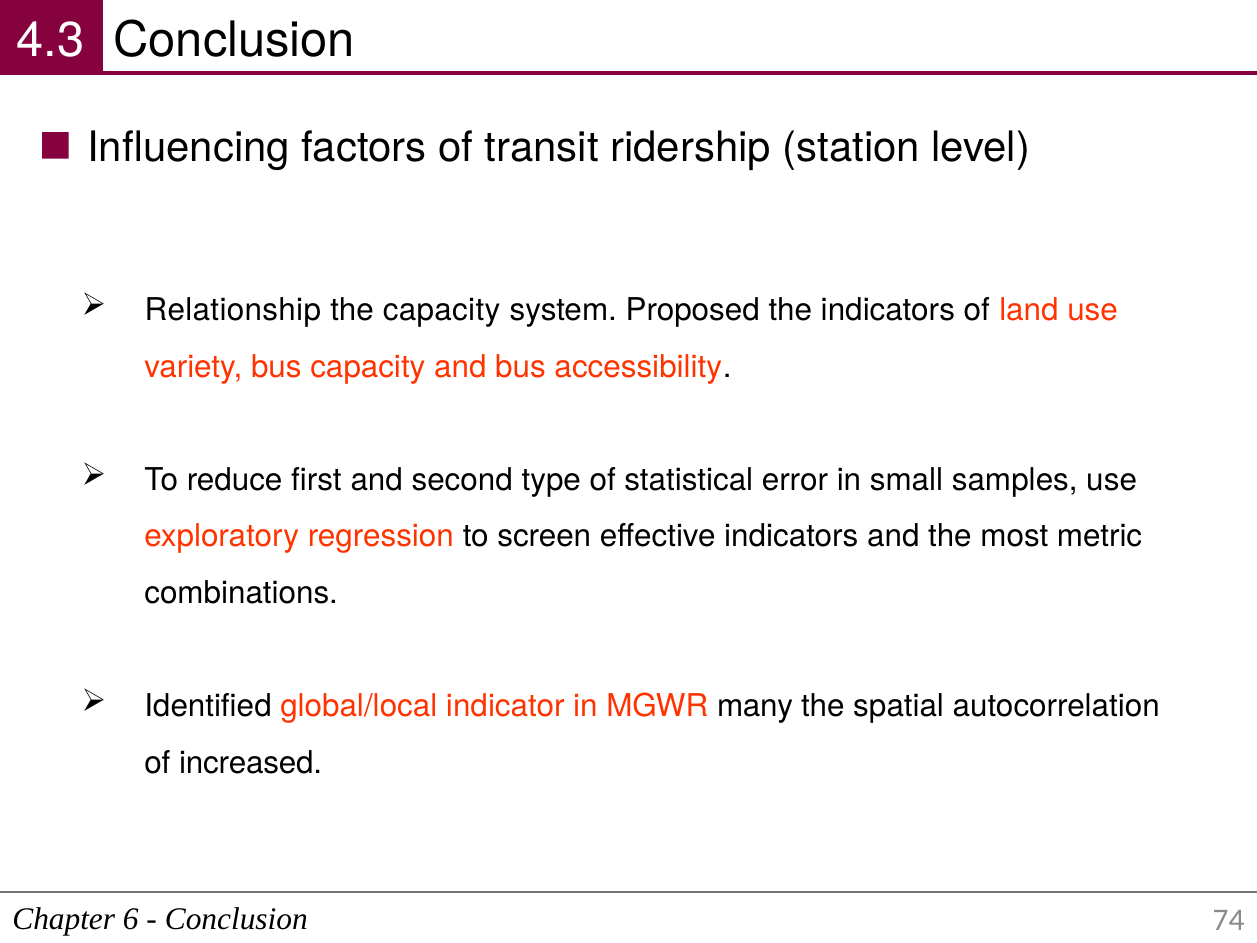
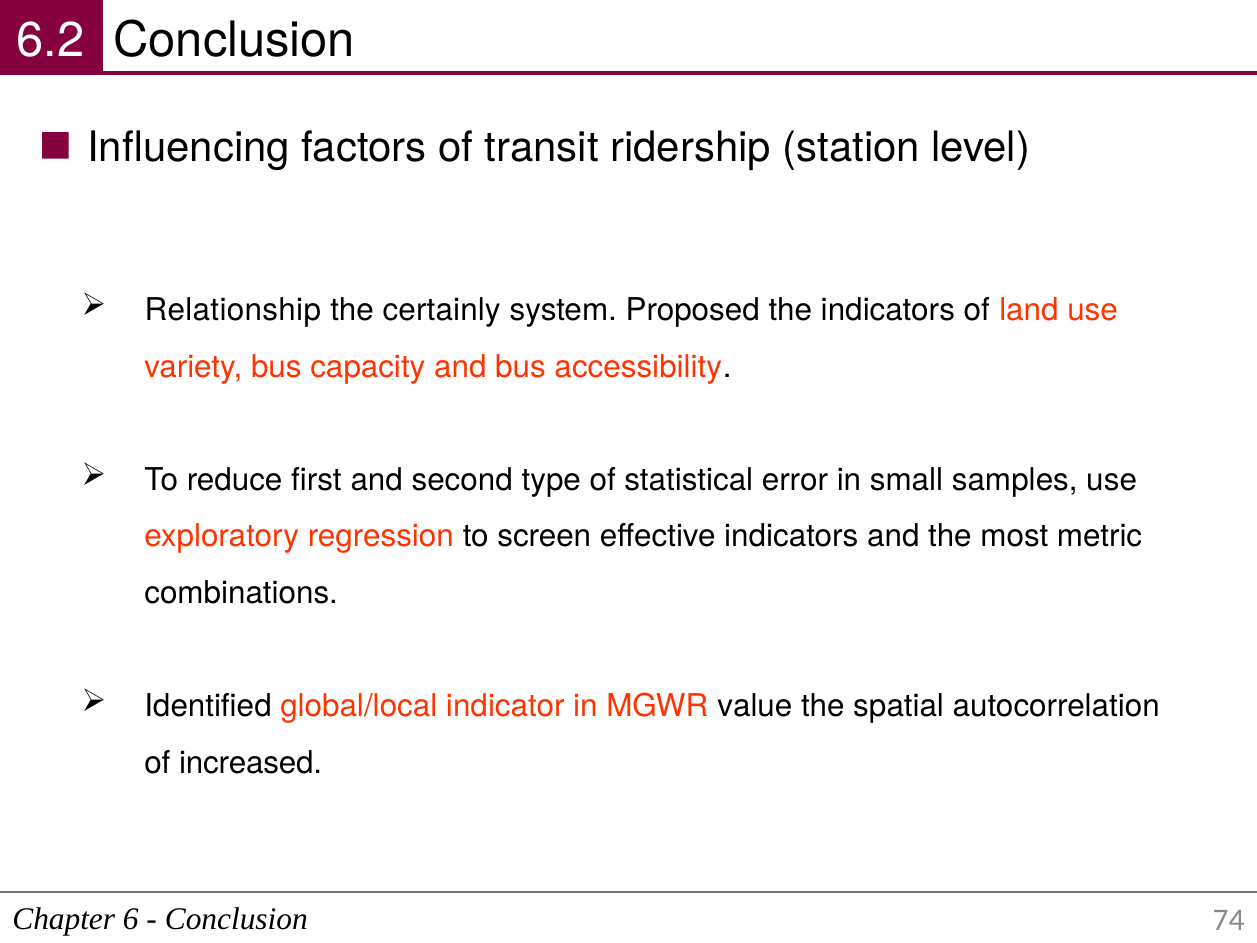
4.3: 4.3 -> 6.2 (51, 40)
the capacity: capacity -> certainly (442, 310)
many: many -> value (755, 706)
